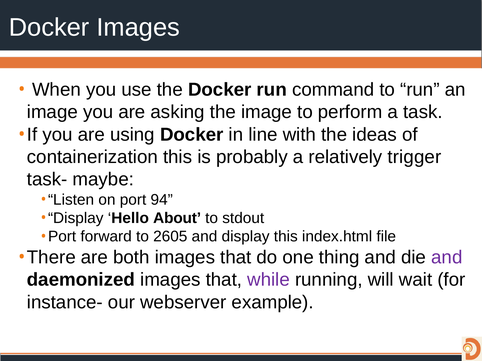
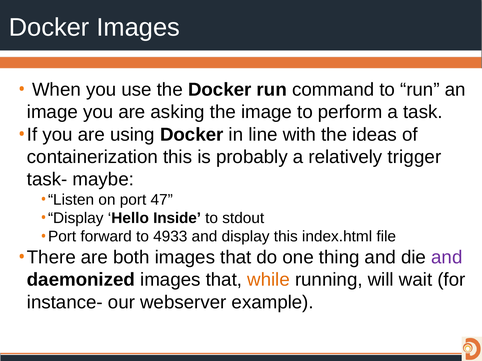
94: 94 -> 47 (162, 200)
About: About -> Inside (177, 218)
2605: 2605 -> 4933 (170, 237)
while colour: purple -> orange (269, 280)
